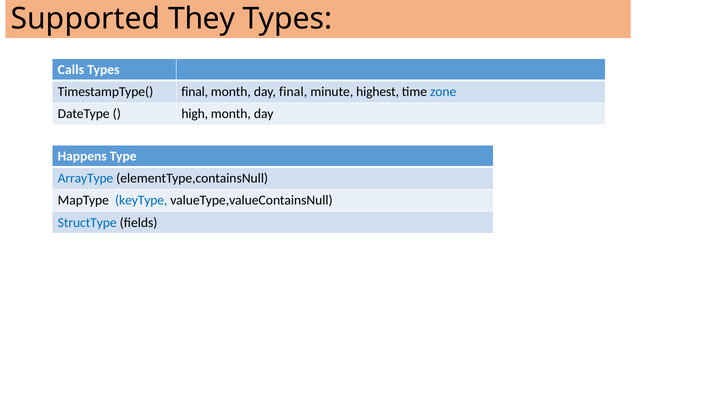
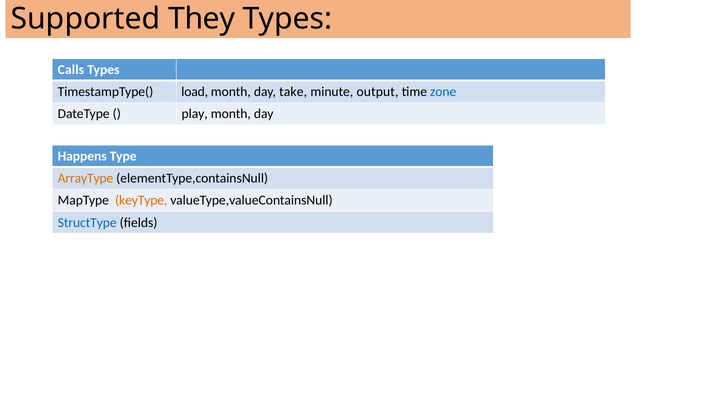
TimestampType( final: final -> load (195, 92)
day final: final -> take (293, 92)
highest: highest -> output (377, 92)
high: high -> play (195, 114)
ArrayType colour: blue -> orange (86, 178)
keyType colour: blue -> orange (141, 200)
